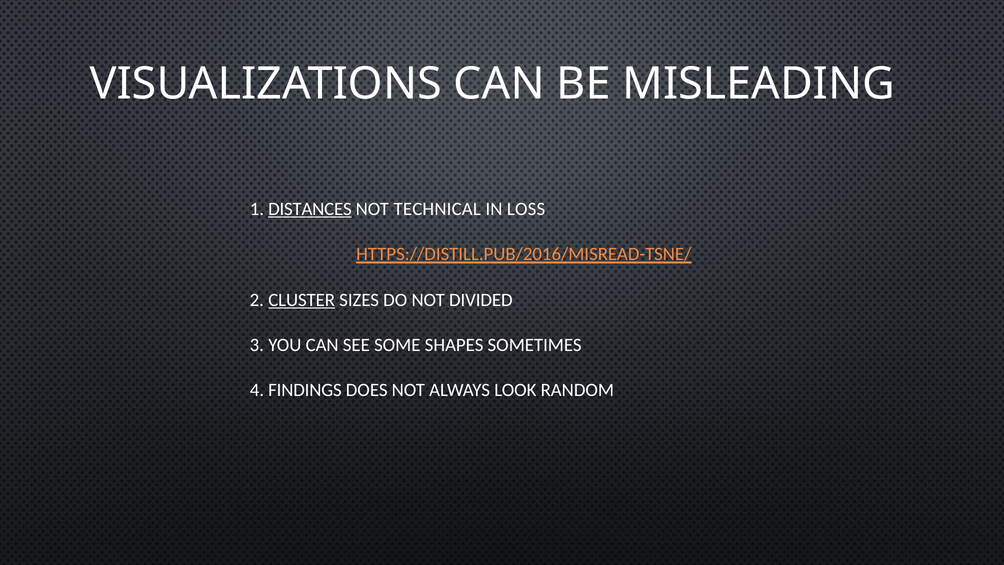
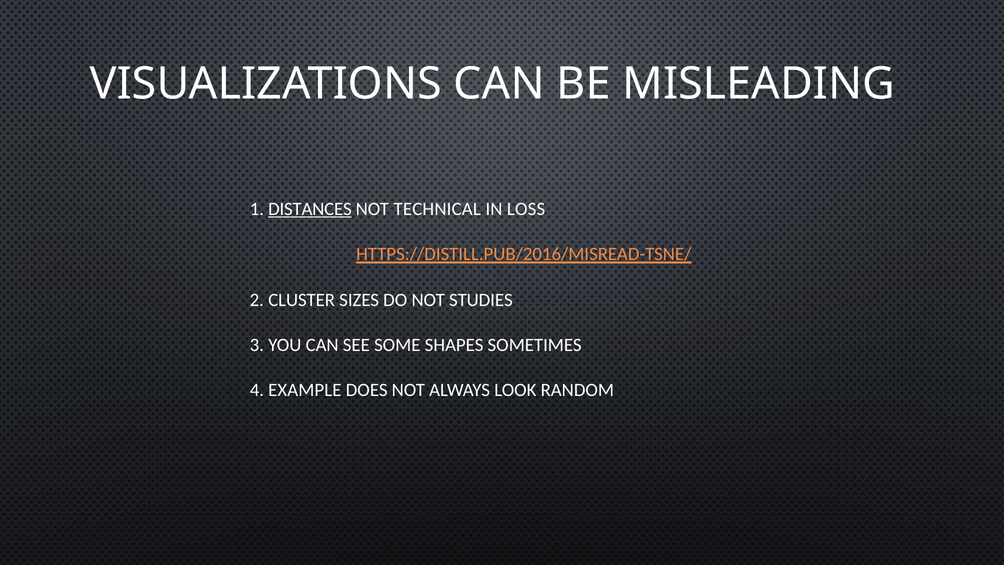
CLUSTER underline: present -> none (302, 300)
DIVIDED: DIVIDED -> STUDIES (481, 300)
FINDINGS: FINDINGS -> EXAMPLE (305, 390)
